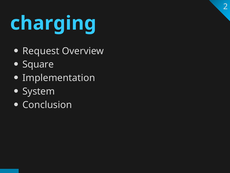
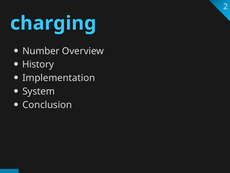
Request: Request -> Number (41, 51)
Square: Square -> History (38, 64)
